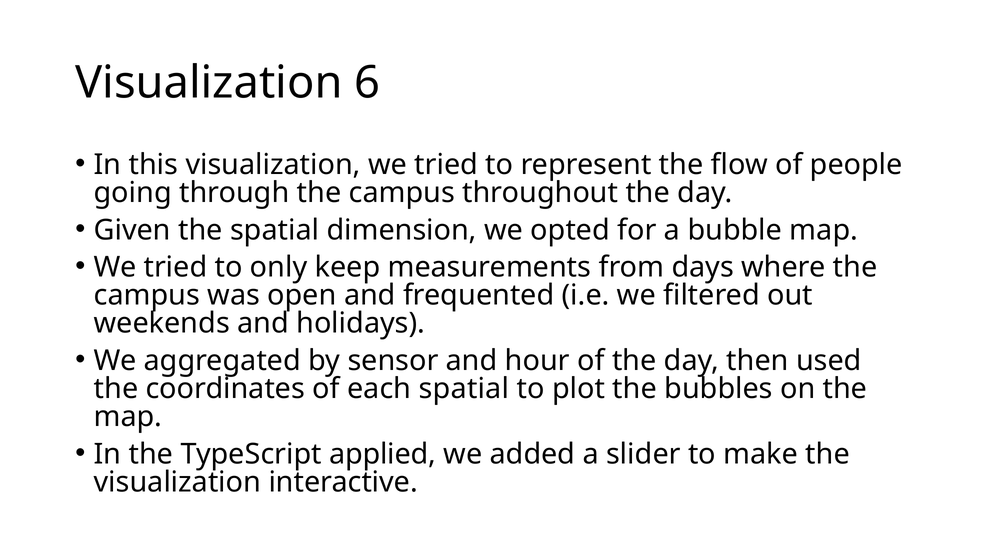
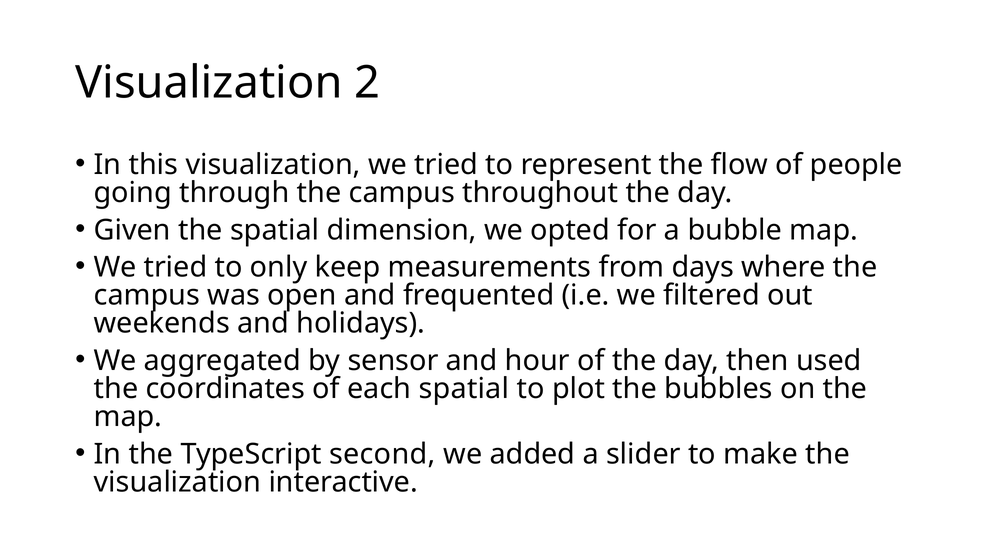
6: 6 -> 2 (367, 83)
applied: applied -> second (382, 454)
